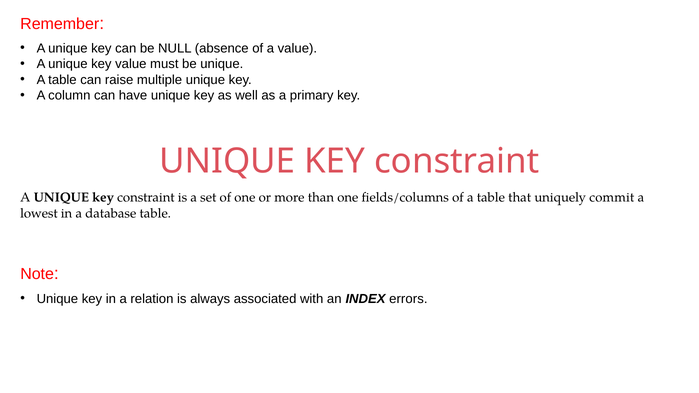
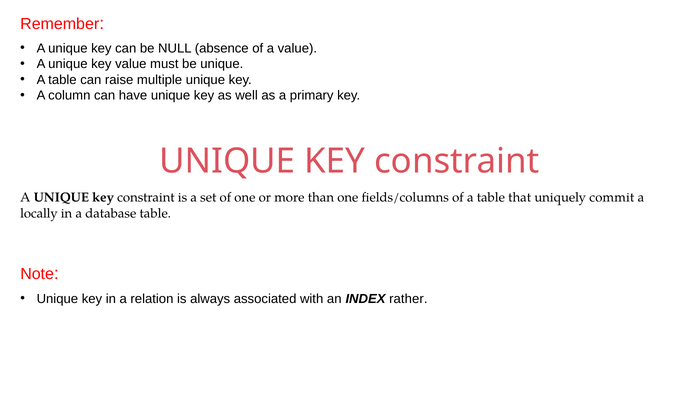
lowest: lowest -> locally (39, 213)
errors: errors -> rather (408, 299)
